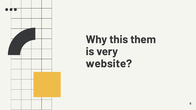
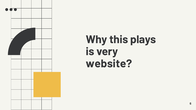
them: them -> plays (143, 40)
